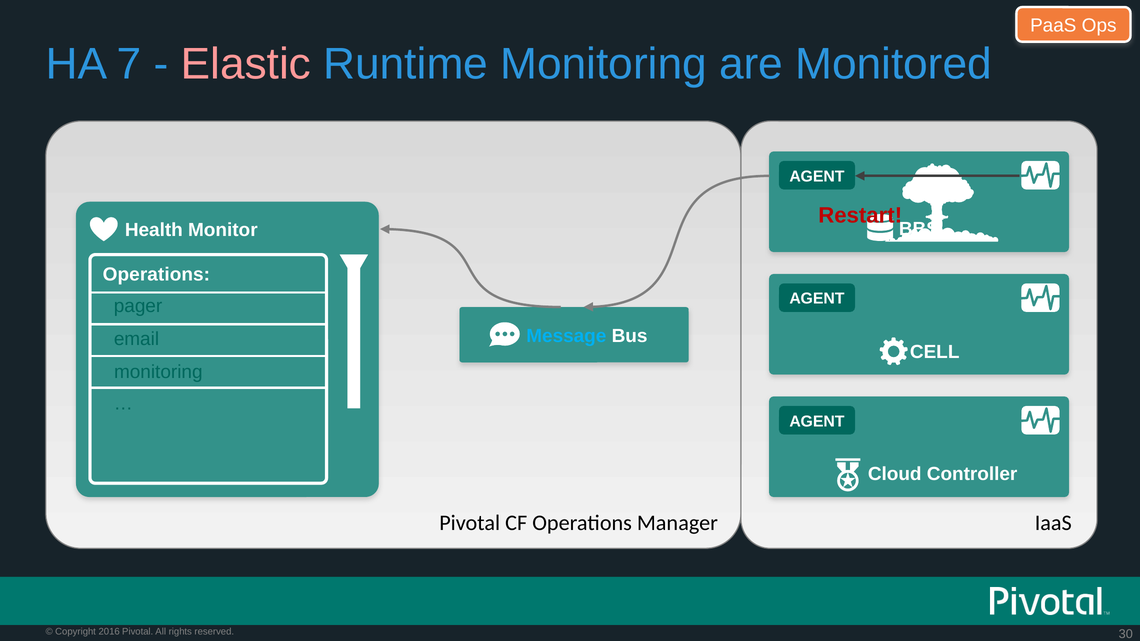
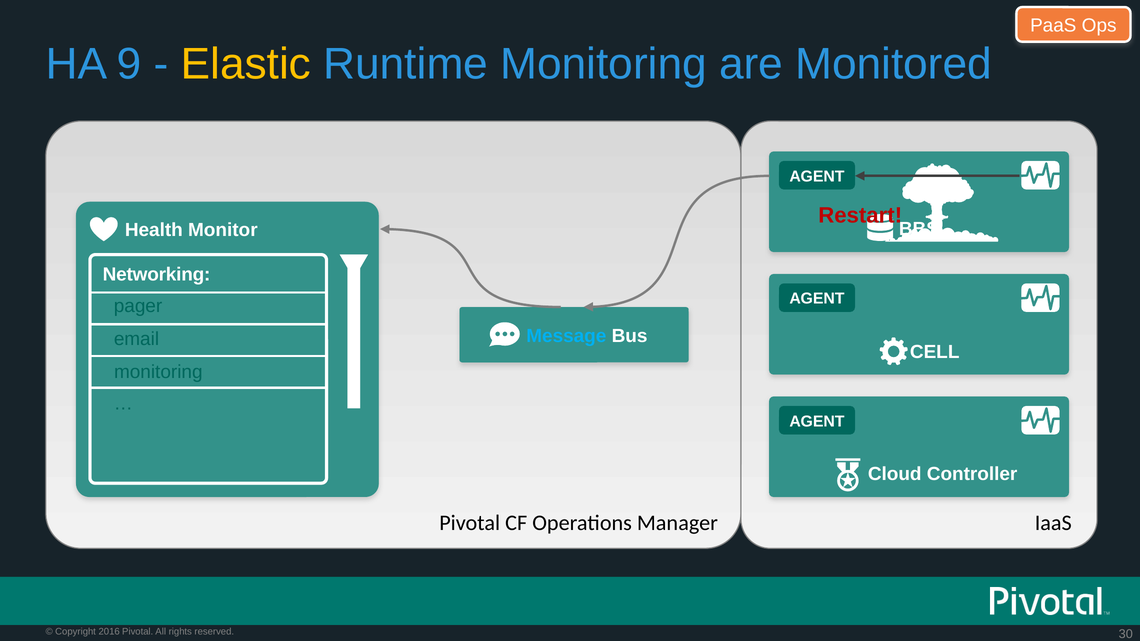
7: 7 -> 9 (129, 64)
Elastic colour: pink -> yellow (246, 64)
Operations: Operations -> Networking (157, 275)
